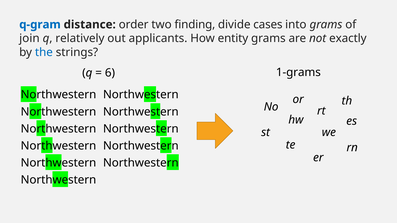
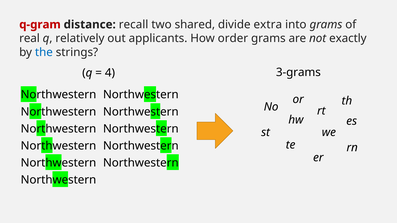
q-gram colour: blue -> red (40, 25)
order: order -> recall (134, 25)
finding: finding -> shared (195, 25)
cases: cases -> extra (268, 25)
join: join -> real (29, 38)
entity: entity -> order (233, 38)
1-grams: 1-grams -> 3-grams (298, 72)
6: 6 -> 4 (110, 73)
